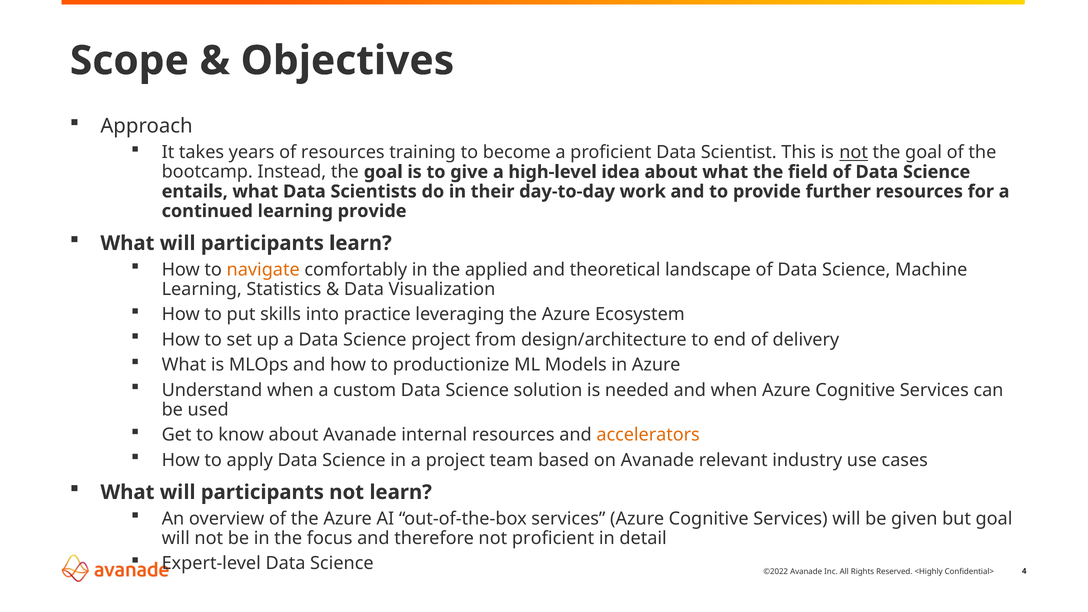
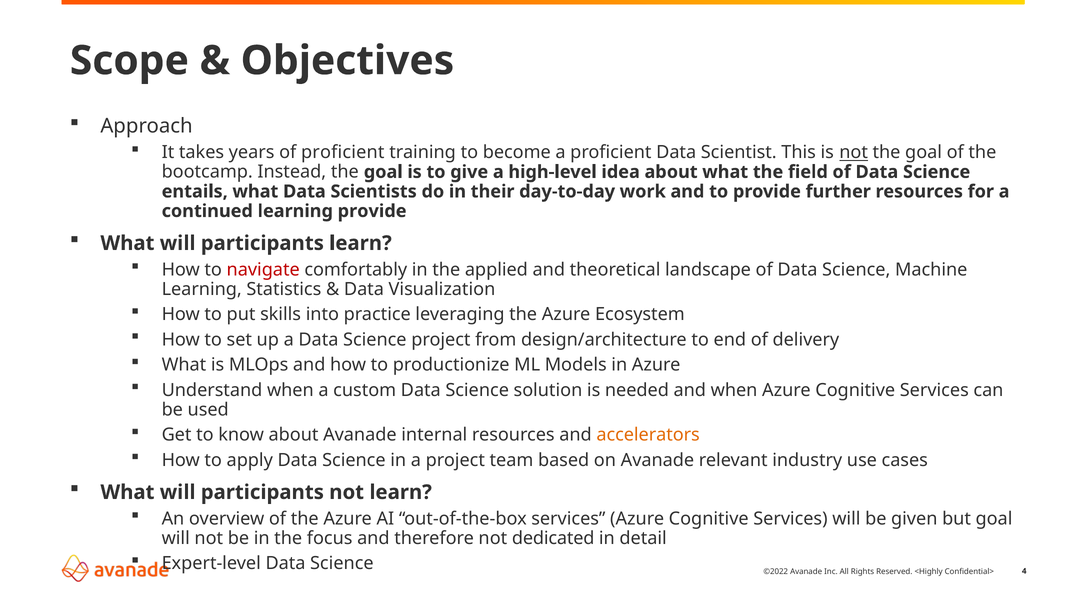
of resources: resources -> proficient (343, 152)
navigate colour: orange -> red (263, 270)
not proficient: proficient -> dedicated (553, 538)
